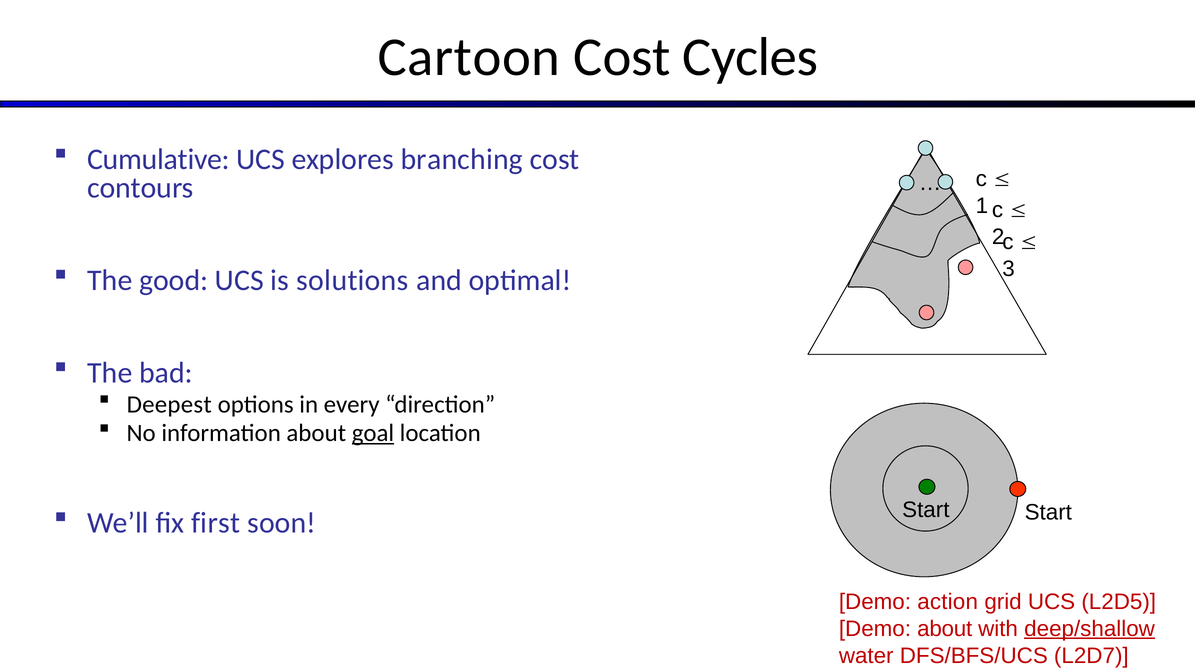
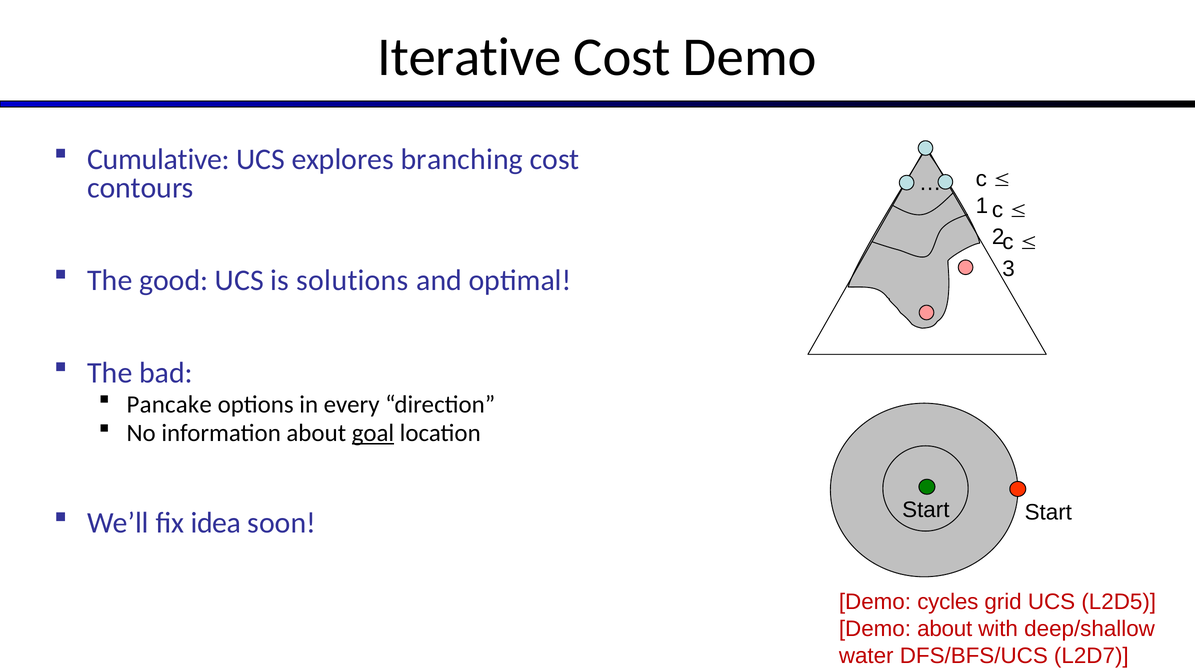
Cartoon: Cartoon -> Iterative (469, 57)
Cost Cycles: Cycles -> Demo (750, 57)
Deepest: Deepest -> Pancake (169, 404)
first: first -> idea (216, 523)
action: action -> cycles (948, 602)
deep/shallow underline: present -> none (1090, 629)
